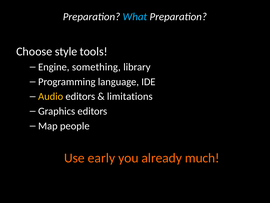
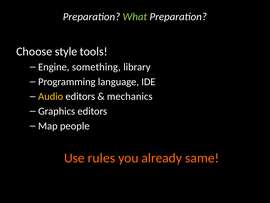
What colour: light blue -> light green (135, 17)
limitations: limitations -> mechanics (130, 96)
early: early -> rules (101, 158)
much: much -> same (202, 158)
